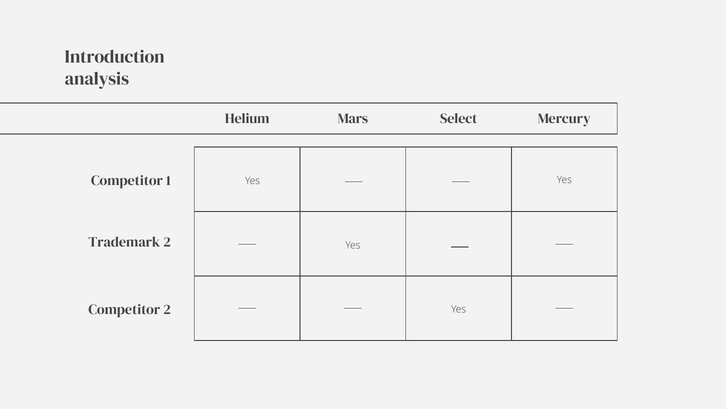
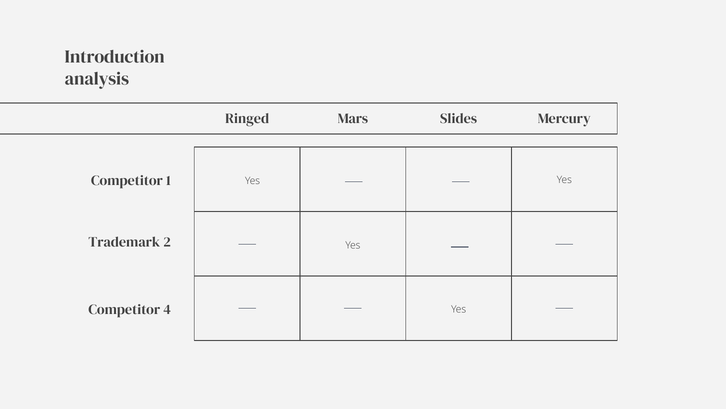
Helium: Helium -> Ringed (247, 119)
Select: Select -> Slides (459, 119)
Competitor 2: 2 -> 4 (167, 309)
